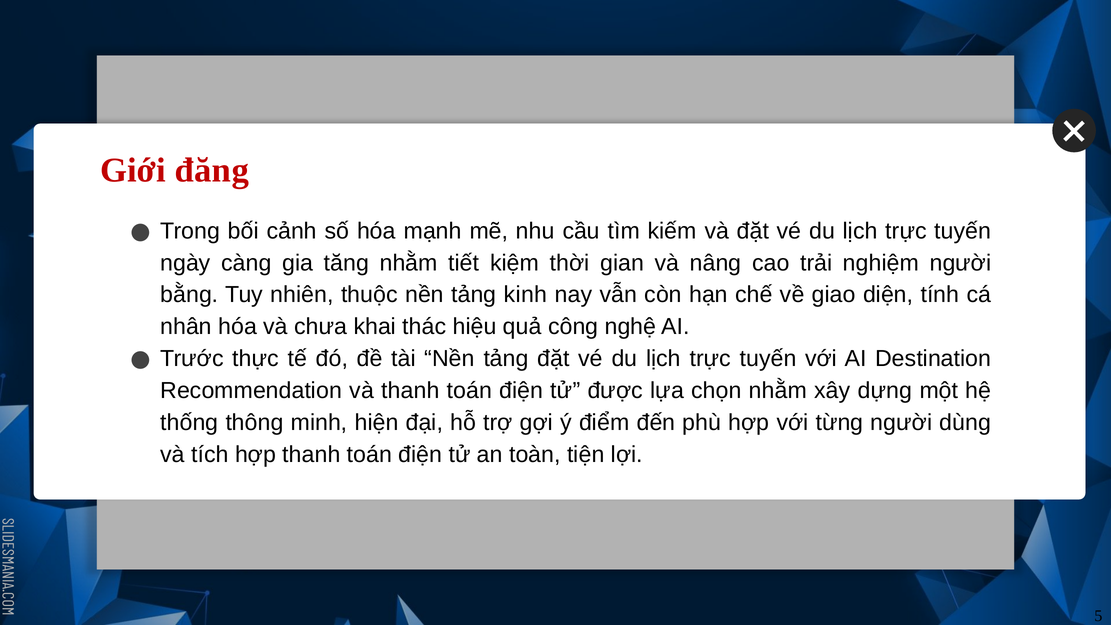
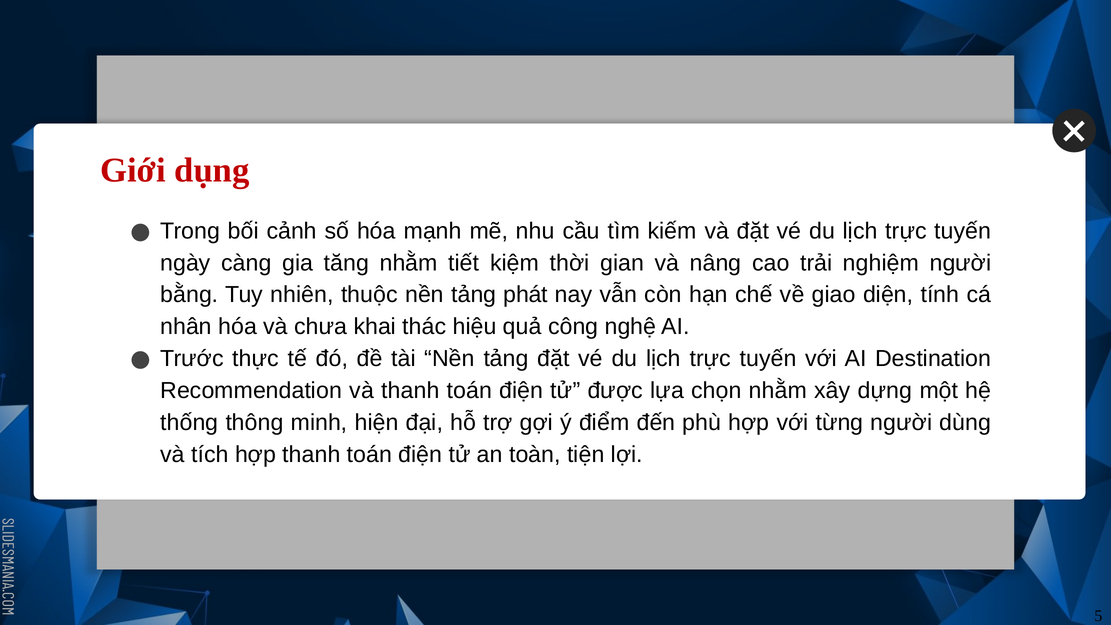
đăng: đăng -> dụng (212, 171)
kinh: kinh -> phát (526, 295)
